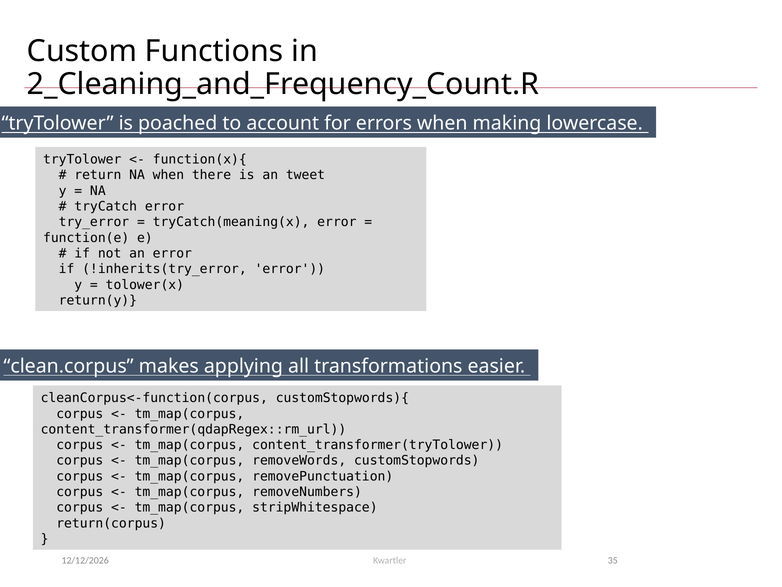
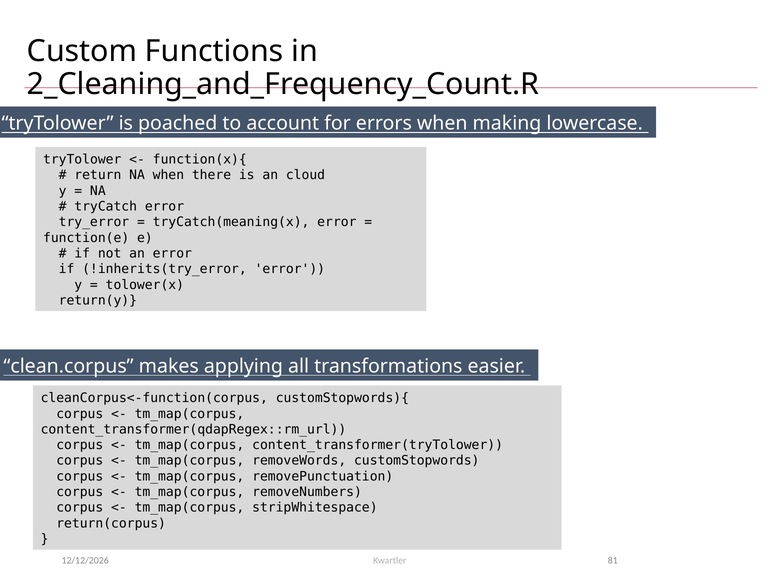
tweet: tweet -> cloud (305, 175)
35: 35 -> 81 (613, 560)
